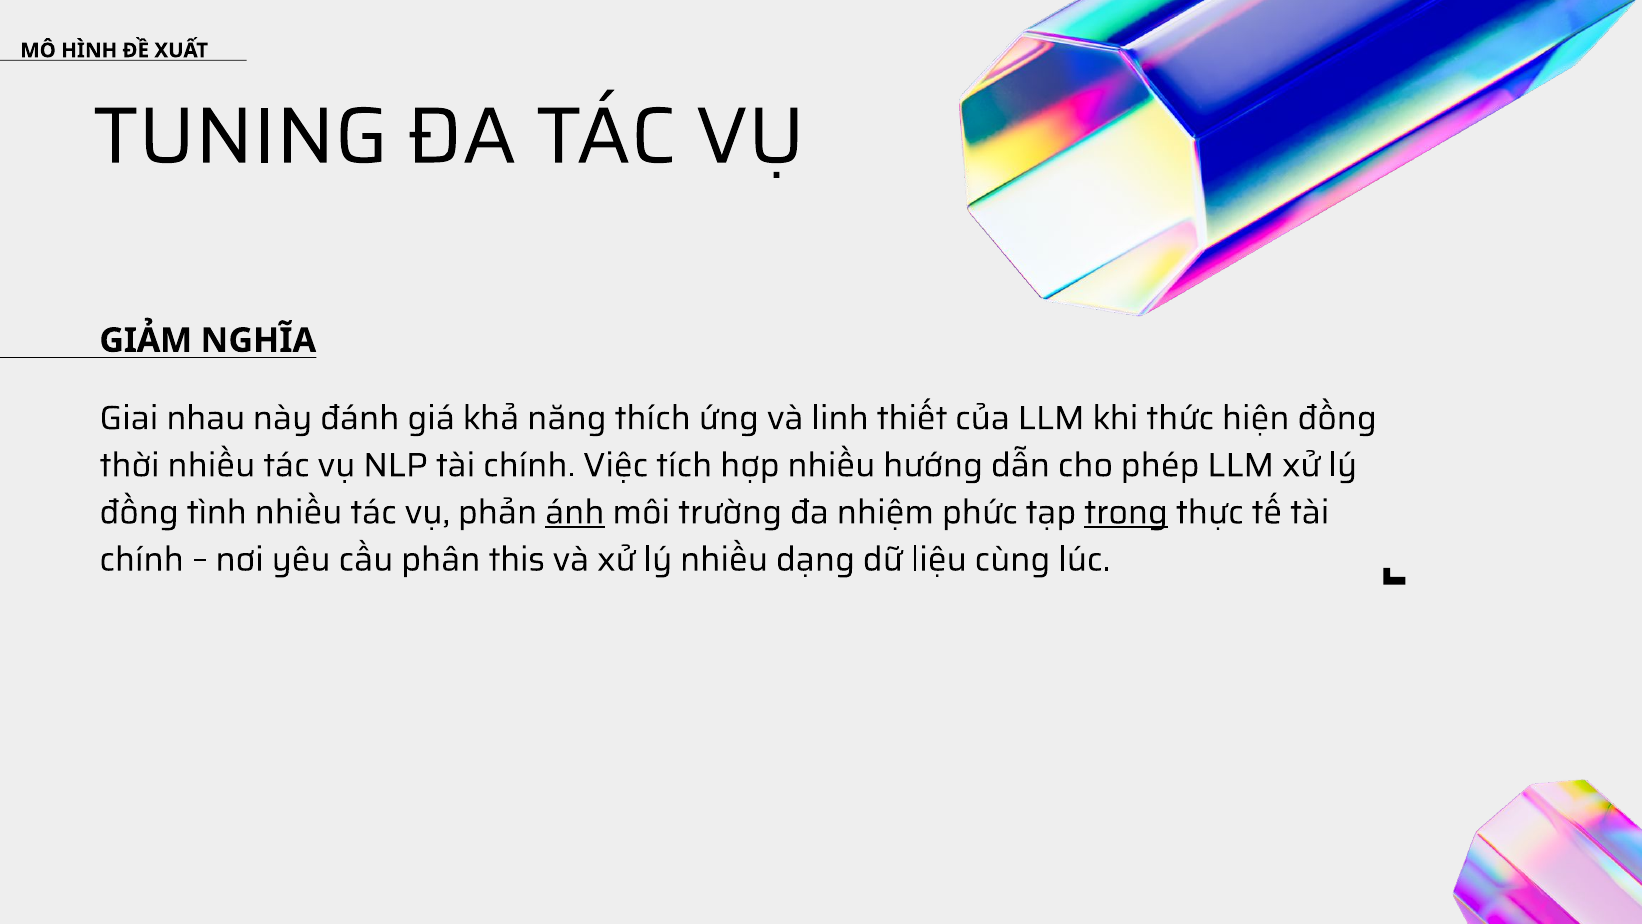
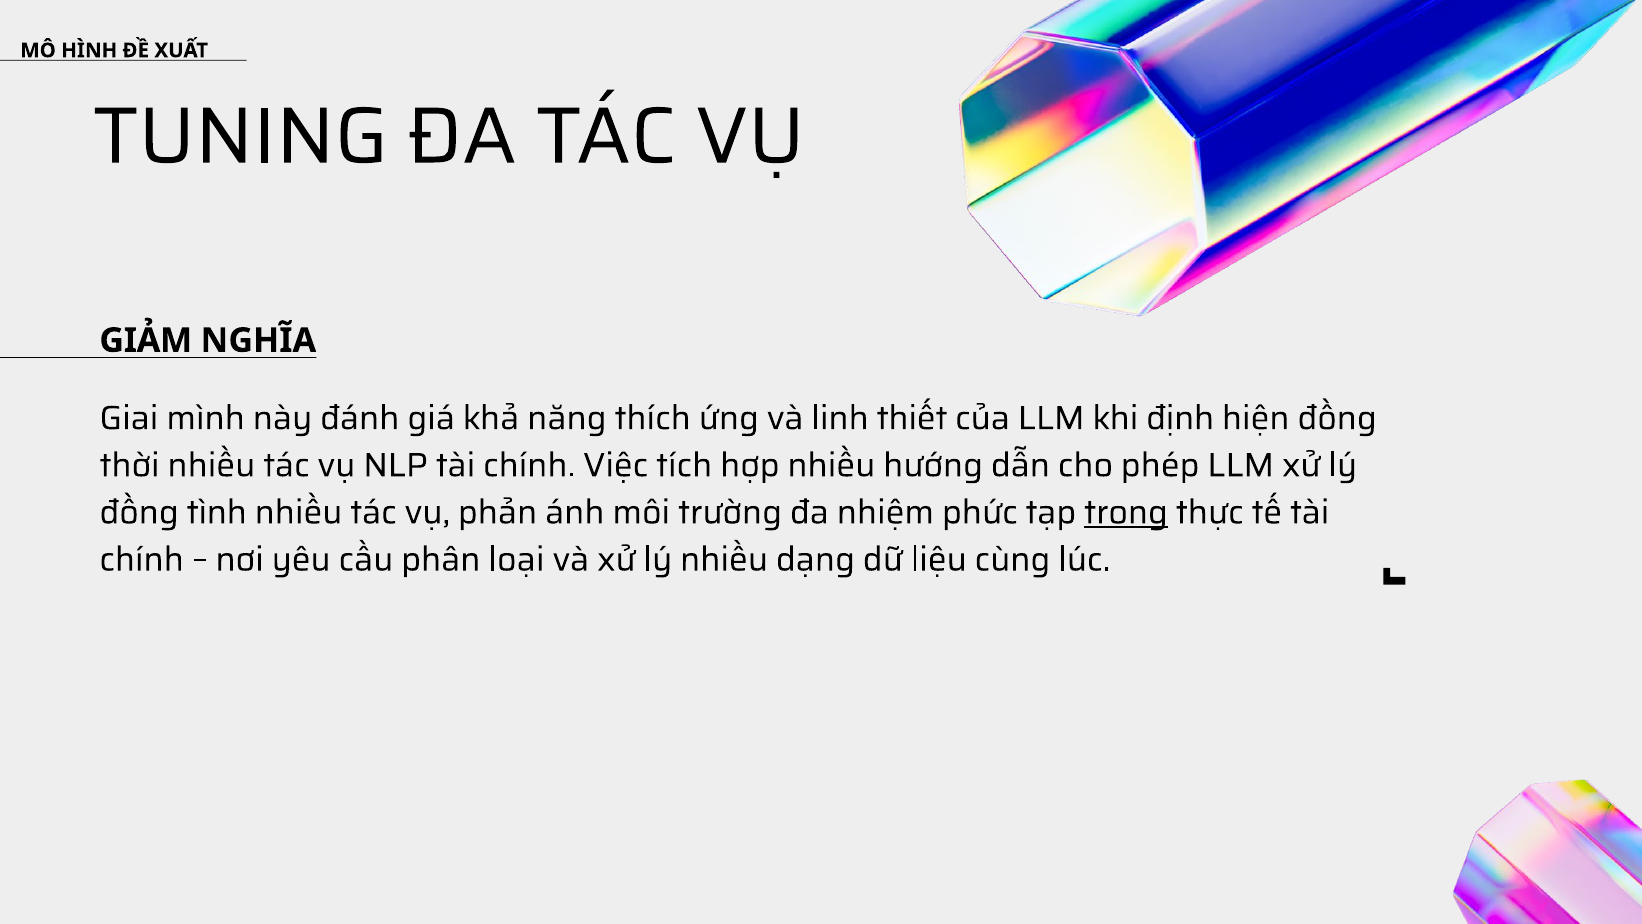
nhau: nhau -> mình (206, 418)
thức: thức -> định (1180, 418)
ánh underline: present -> none (575, 512)
this: this -> loại (516, 559)
